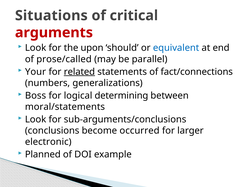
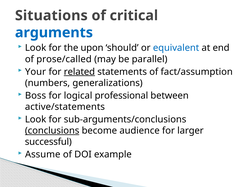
arguments colour: red -> blue (54, 33)
fact/connections: fact/connections -> fact/assumption (197, 72)
determining: determining -> professional (121, 96)
moral/statements: moral/statements -> active/statements (65, 107)
conclusions underline: none -> present (52, 131)
occurred: occurred -> audience (140, 131)
electronic: electronic -> successful (48, 142)
Planned: Planned -> Assume (43, 155)
